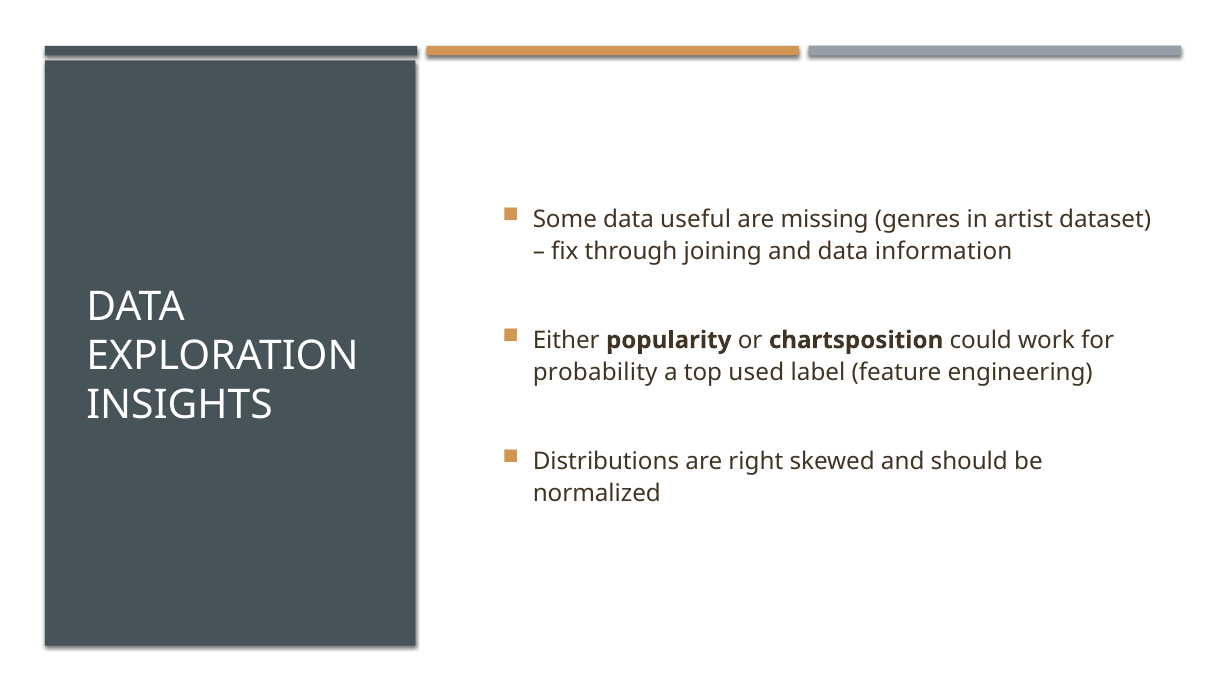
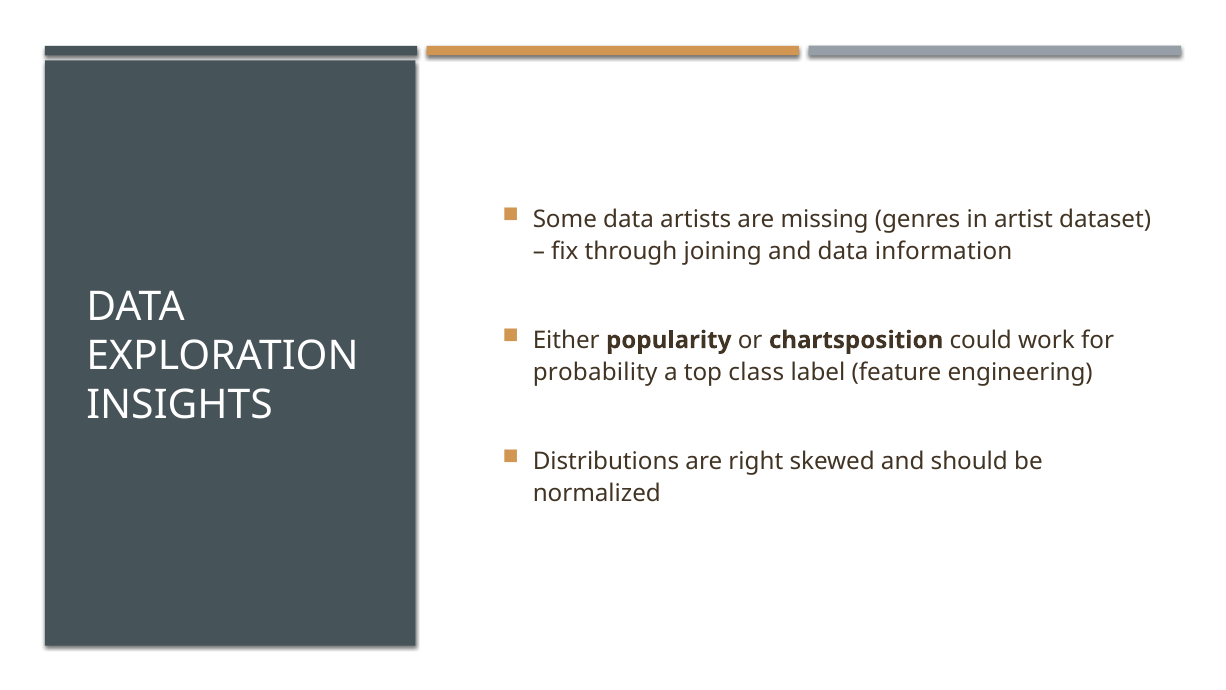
useful: useful -> artists (696, 219)
used: used -> class (756, 372)
